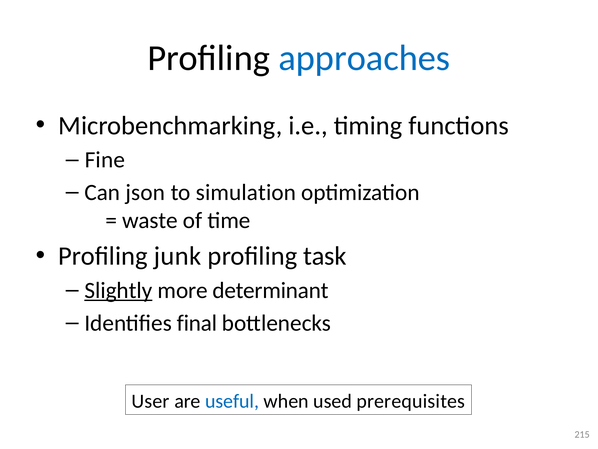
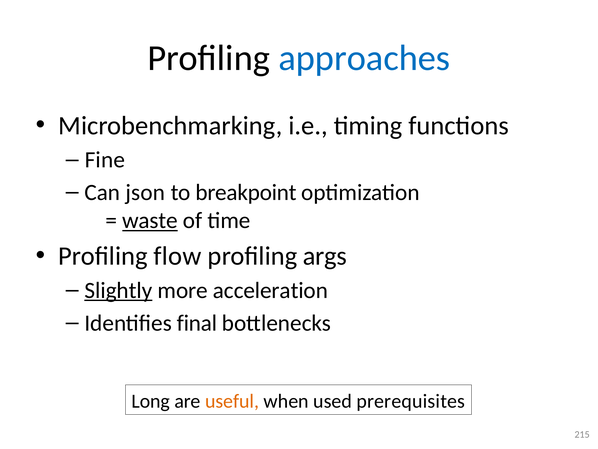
simulation: simulation -> breakpoint (246, 192)
waste underline: none -> present (150, 220)
junk: junk -> flow (178, 256)
task: task -> args (325, 256)
determinant: determinant -> acceleration (270, 290)
User: User -> Long (151, 401)
useful colour: blue -> orange (232, 401)
